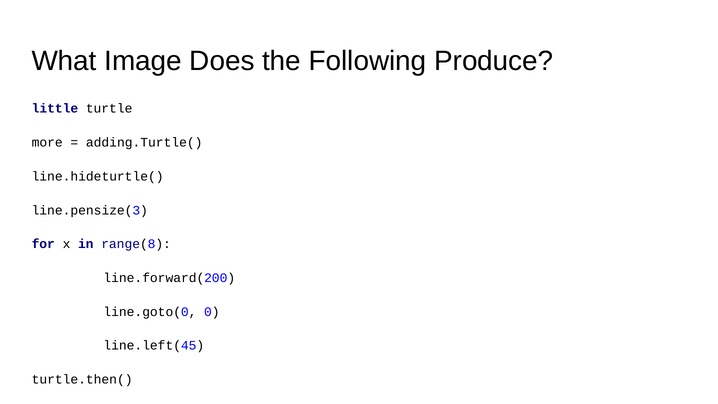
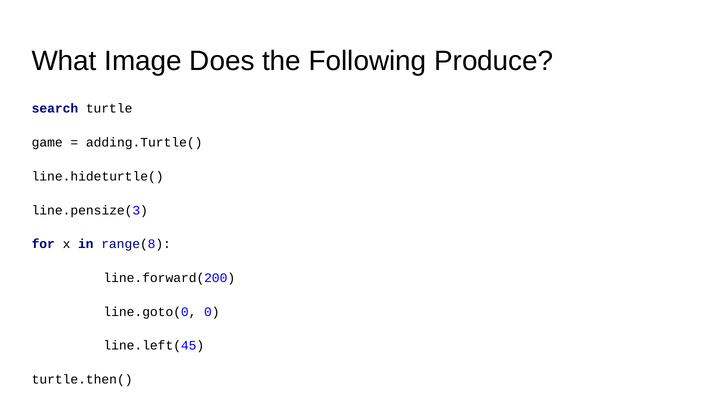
little: little -> search (55, 109)
more: more -> game (47, 143)
